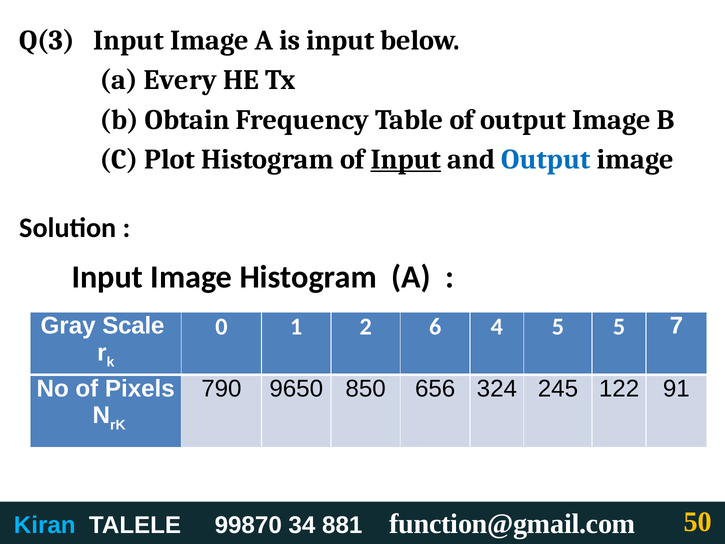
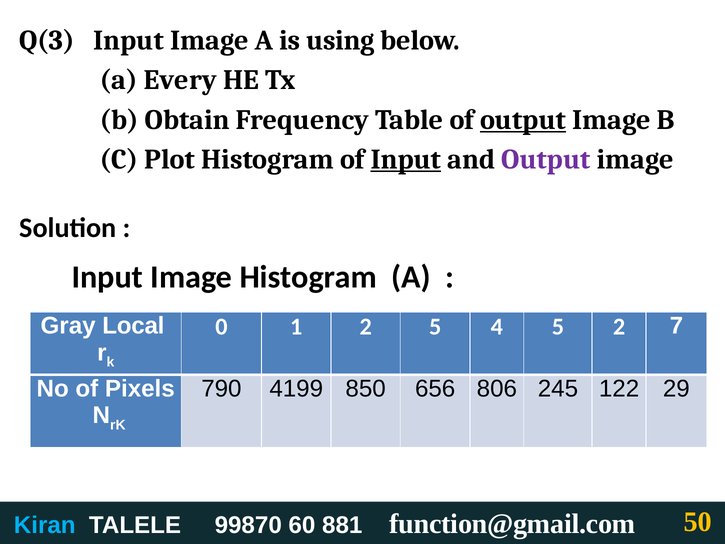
is input: input -> using (340, 41)
output underline: none -> present (523, 120)
Output colour: blue -> purple (546, 159)
Scale: Scale -> Local (133, 326)
2 6: 6 -> 5 (435, 327)
5 5: 5 -> 2 (619, 327)
9650: 9650 -> 4199 (296, 388)
324: 324 -> 806 (497, 388)
91: 91 -> 29 (676, 388)
34: 34 -> 60 (302, 525)
